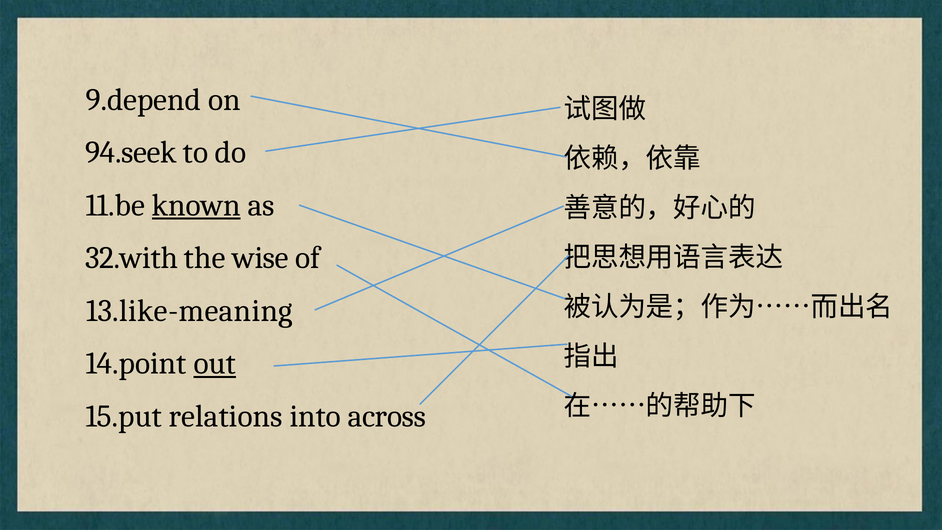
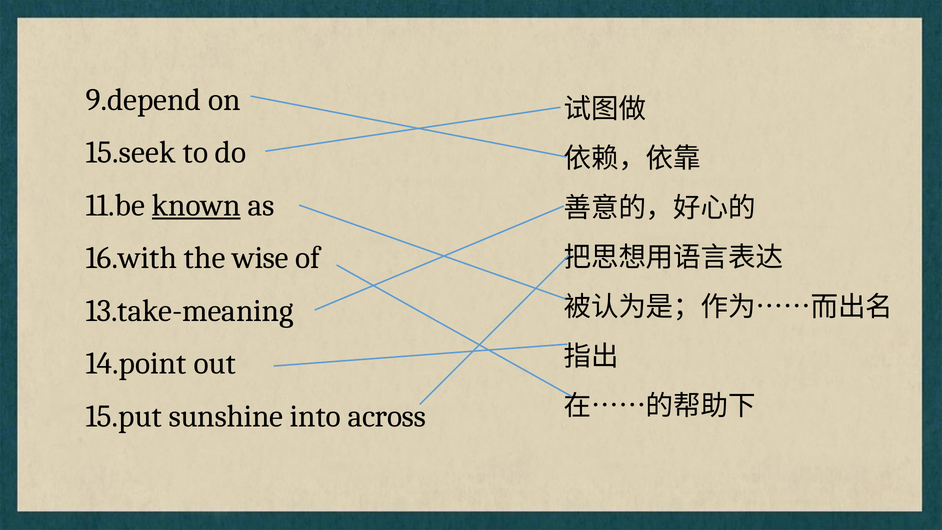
94.seek: 94.seek -> 15.seek (131, 152)
32.with: 32.with -> 16.with (131, 258)
13.like-meaning: 13.like-meaning -> 13.take-meaning (190, 311)
out underline: present -> none (215, 363)
relations: relations -> sunshine (226, 416)
